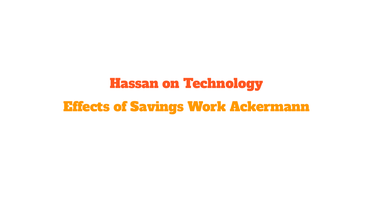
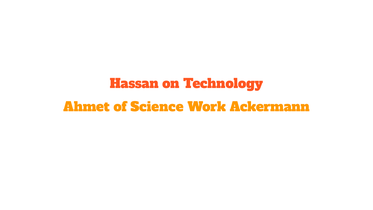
Effects: Effects -> Ahmet (87, 107)
Savings: Savings -> Science (157, 107)
